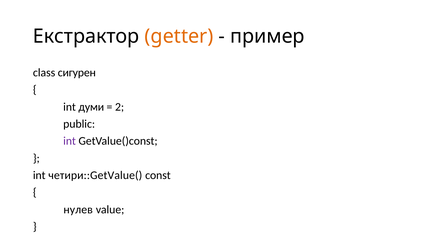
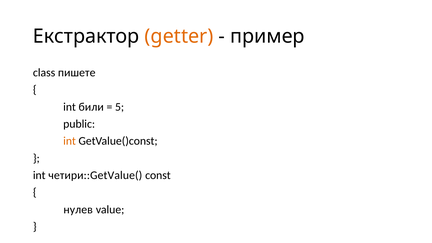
сигурен: сигурен -> пишете (77, 73)
думи: думи -> били (91, 107)
2: 2 -> 5 (120, 107)
int colour: purple -> orange (70, 141)
